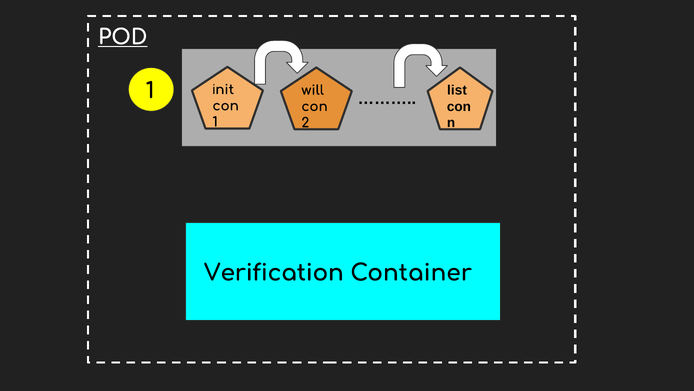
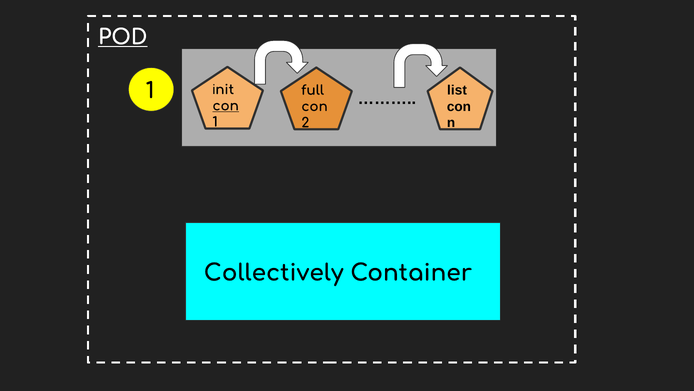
will: will -> full (313, 90)
con underline: none -> present (226, 106)
Verification: Verification -> Collectively (274, 273)
